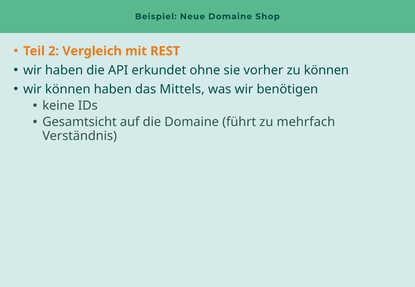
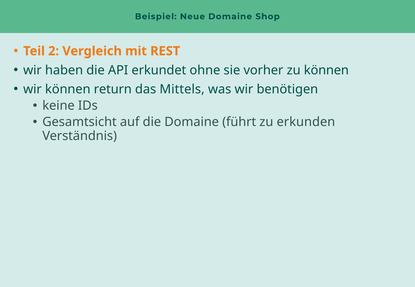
können haben: haben -> return (113, 89)
mehrfach: mehrfach -> erkunden (306, 122)
